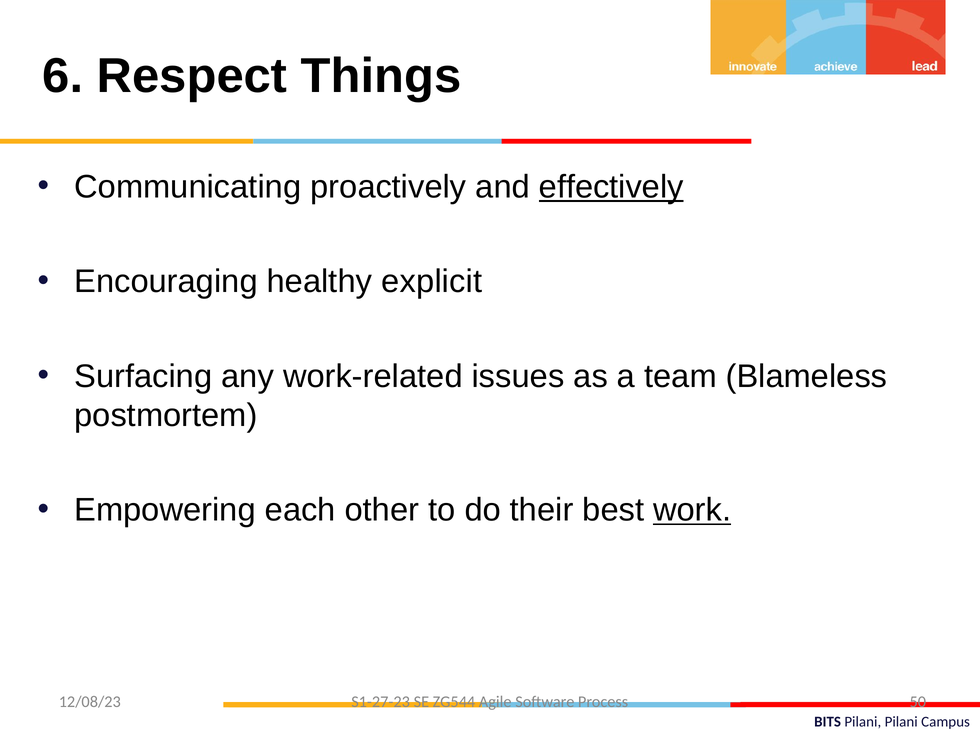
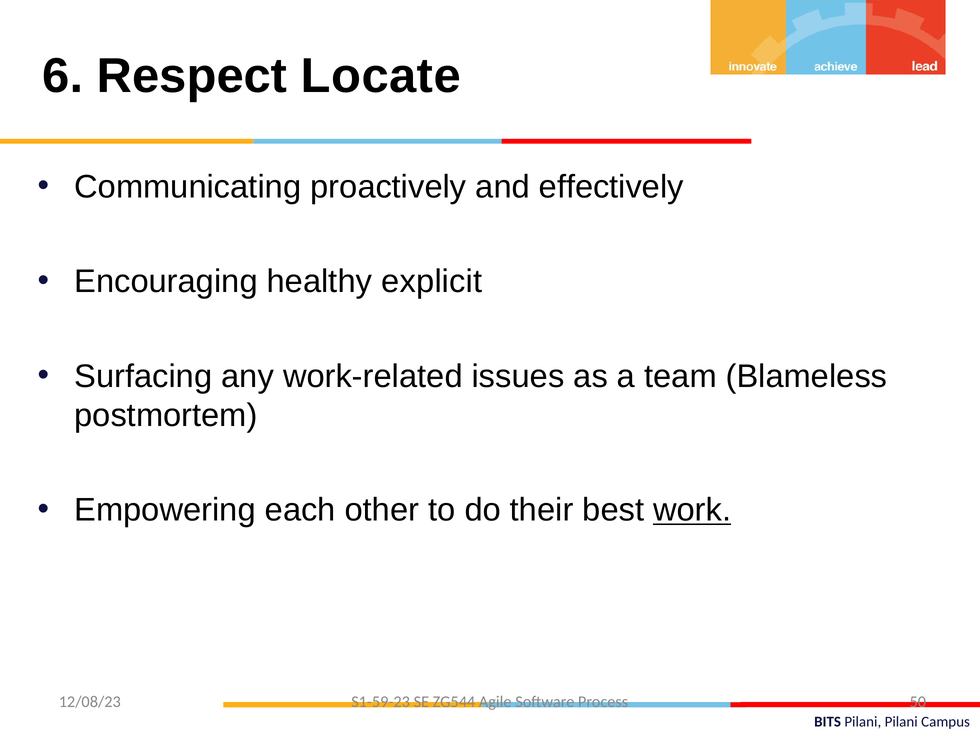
Things: Things -> Locate (381, 76)
effectively underline: present -> none (611, 187)
S1-27-23: S1-27-23 -> S1-59-23 (381, 702)
